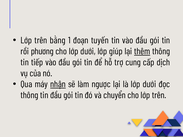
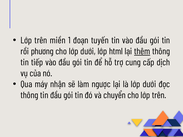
bằng: bằng -> miền (58, 40)
giúp: giúp -> html (116, 51)
nhận underline: present -> none (58, 84)
